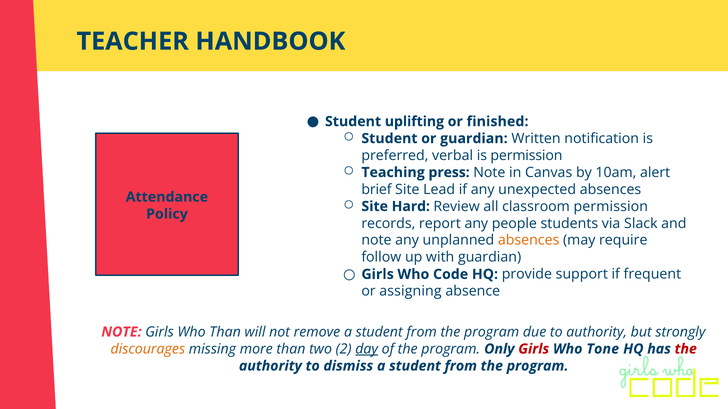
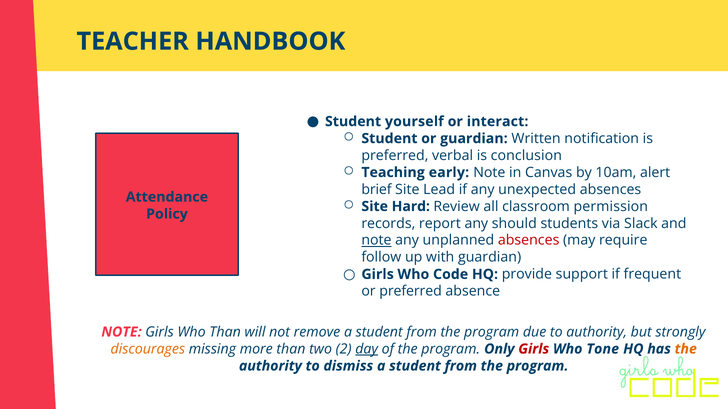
uplifting: uplifting -> yourself (414, 122)
finished: finished -> interact (498, 122)
is permission: permission -> conclusion (526, 156)
press: press -> early (449, 173)
people: people -> should (514, 224)
note underline: none -> present (376, 241)
absences colour: orange -> red (529, 241)
or assigning: assigning -> preferred (411, 292)
the colour: red -> orange (686, 349)
